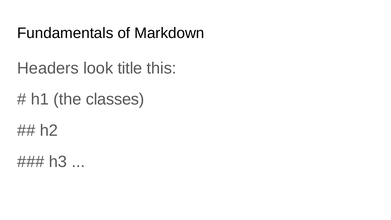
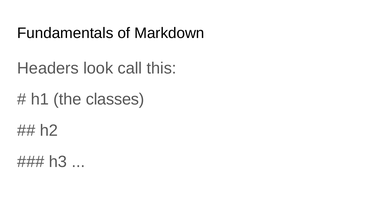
title: title -> call (130, 68)
